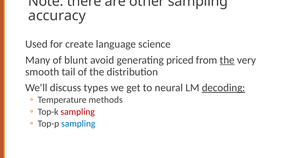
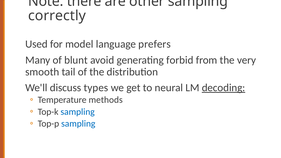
accuracy: accuracy -> correctly (57, 16)
create: create -> model (79, 44)
science: science -> prefers (155, 44)
priced: priced -> forbid (180, 60)
the underline: present -> none (227, 60)
sampling colour: red -> blue (78, 112)
